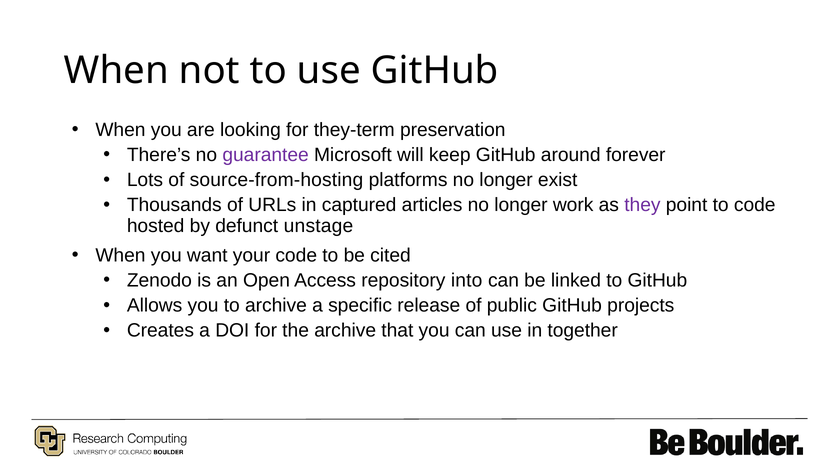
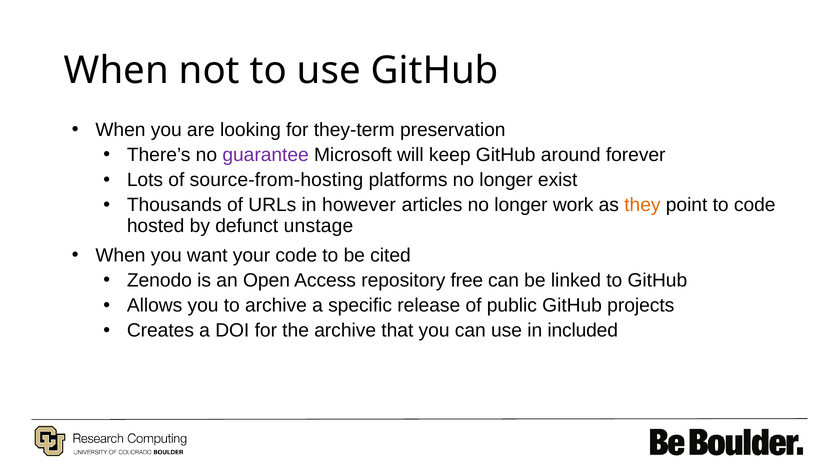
captured: captured -> however (359, 205)
they colour: purple -> orange (642, 205)
into: into -> free (467, 280)
together: together -> included (583, 331)
